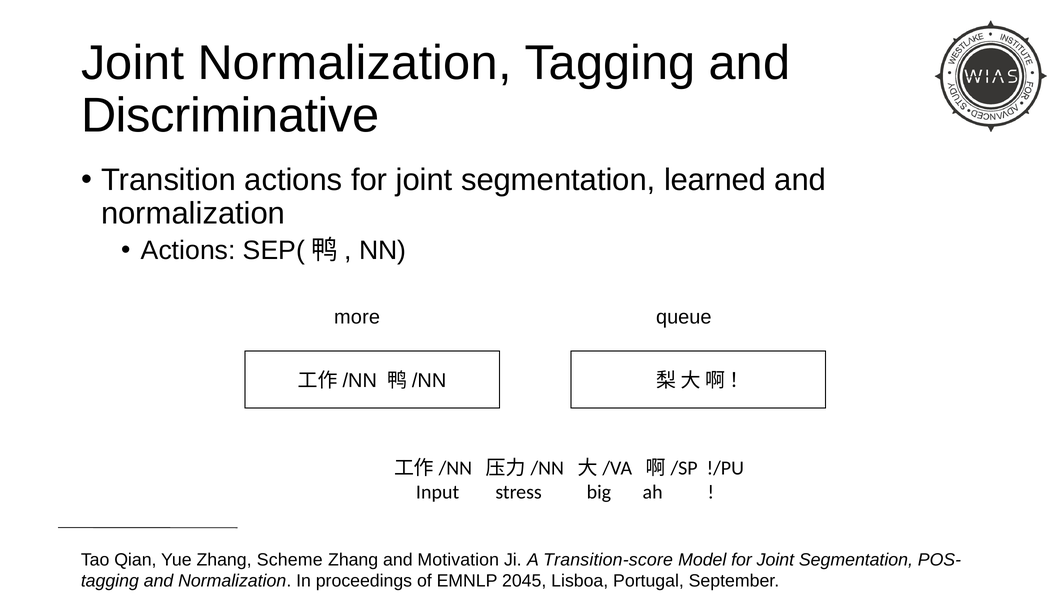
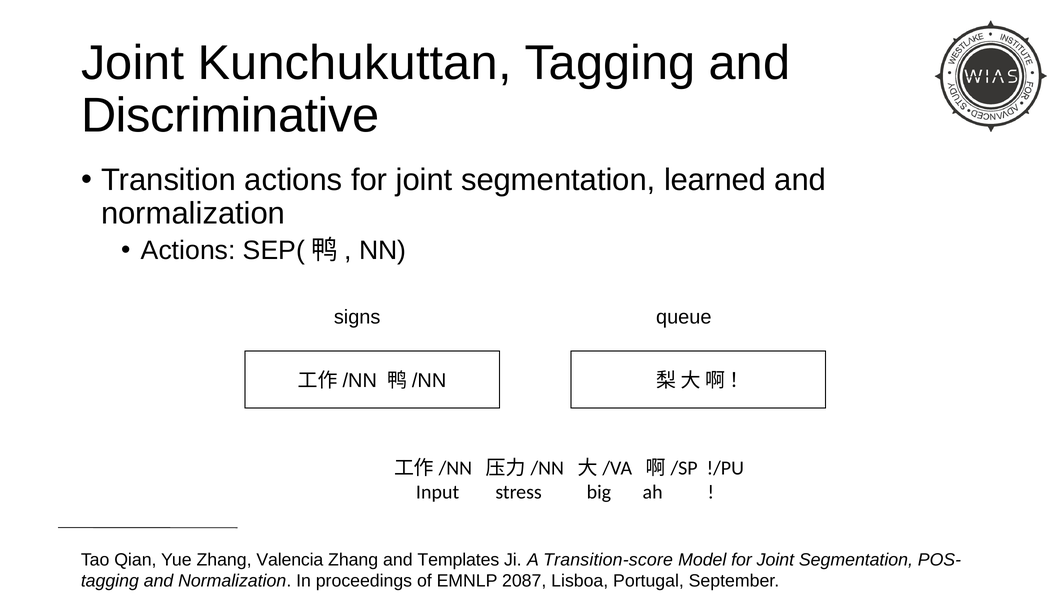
Joint Normalization: Normalization -> Kunchukuttan (355, 63)
more: more -> signs (357, 317)
Scheme: Scheme -> Valencia (290, 559)
Motivation: Motivation -> Templates (458, 559)
2045: 2045 -> 2087 (524, 581)
